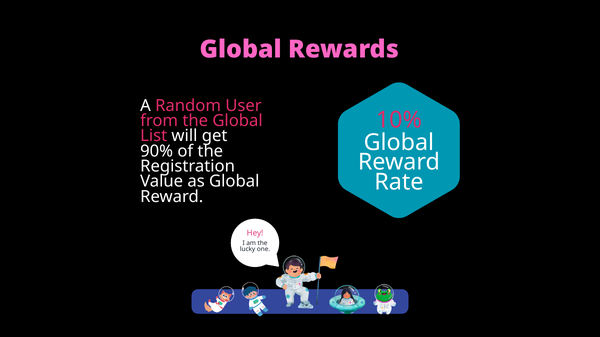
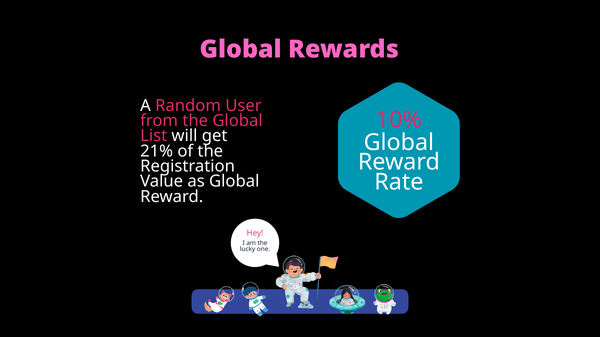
90%: 90% -> 21% (157, 151)
